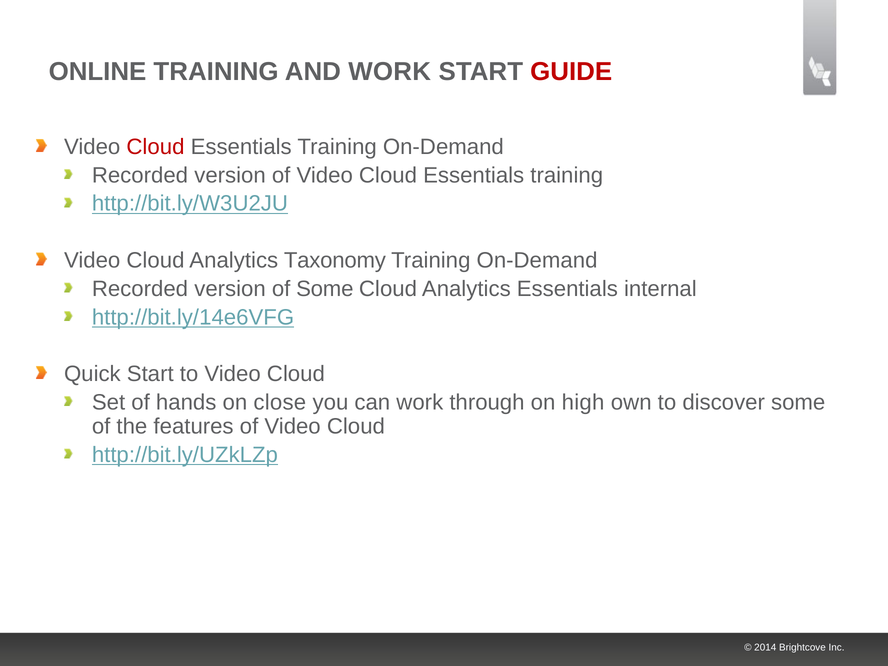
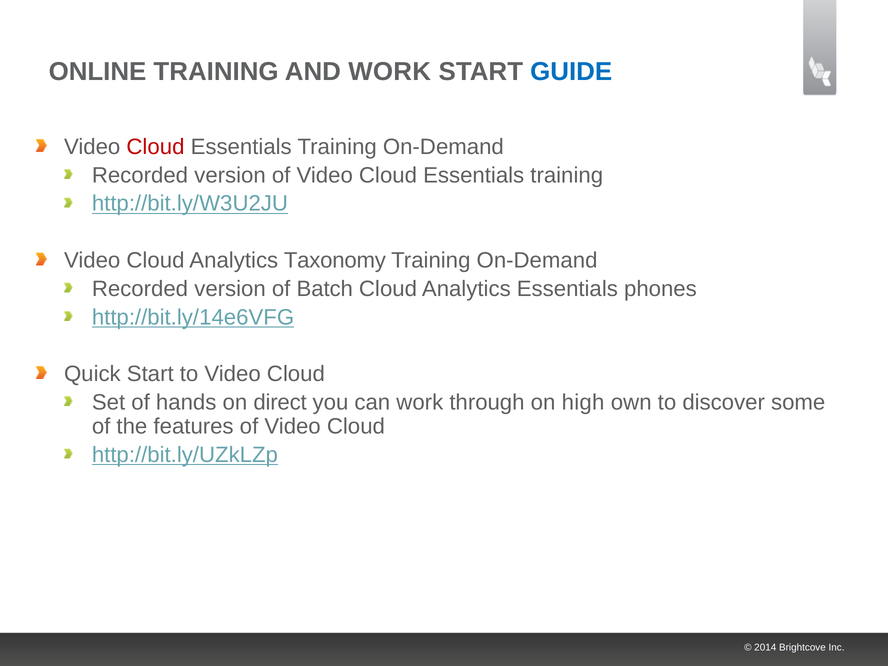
GUIDE colour: red -> blue (571, 72)
of Some: Some -> Batch (325, 289)
internal: internal -> phones (660, 289)
close: close -> direct (280, 402)
